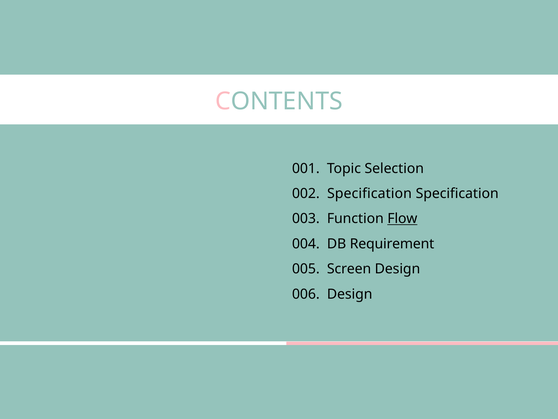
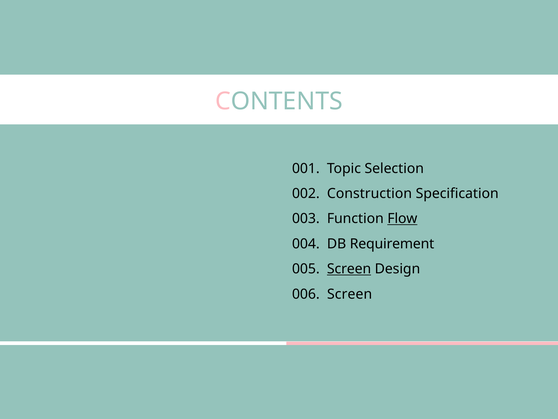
002 Specification: Specification -> Construction (369, 193)
Screen underline: none -> present (349, 269)
006 Design: Design -> Screen (350, 294)
